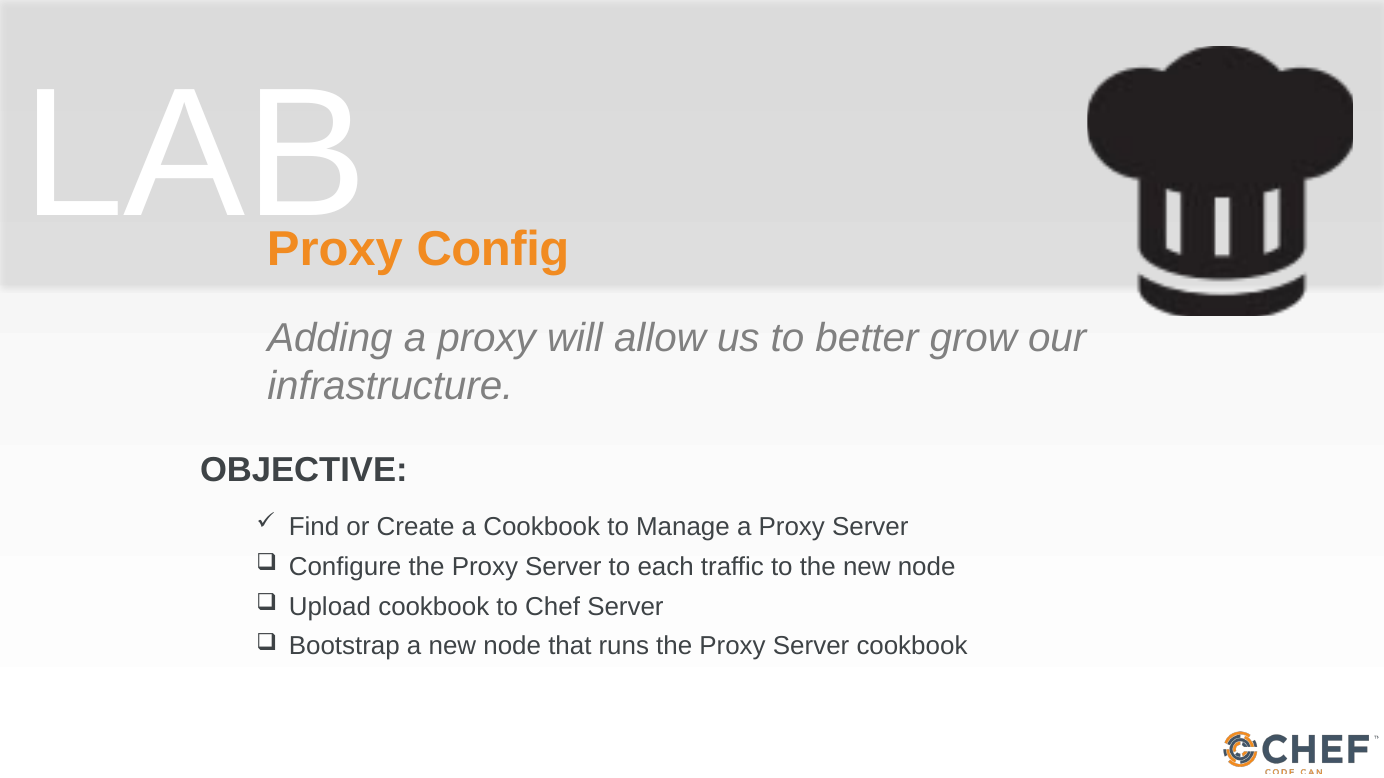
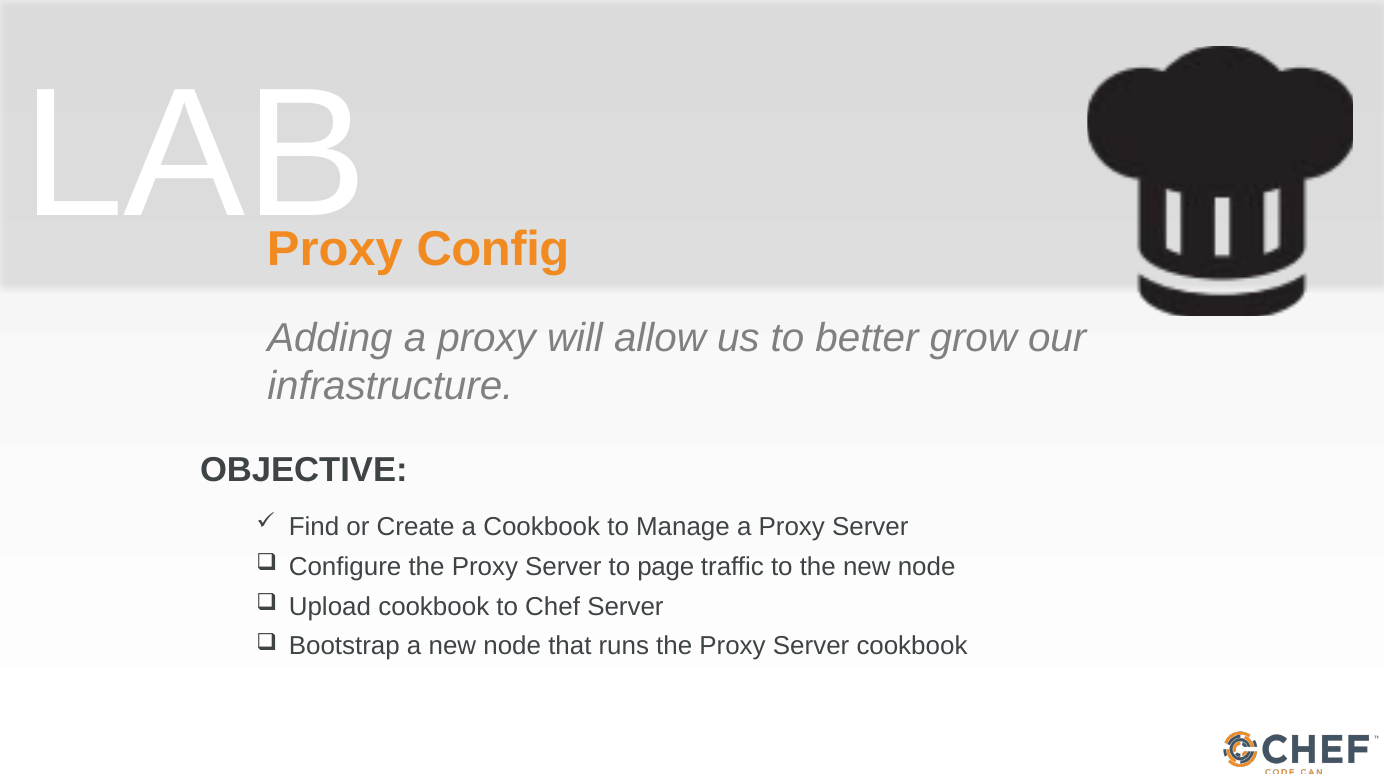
each: each -> page (666, 567)
